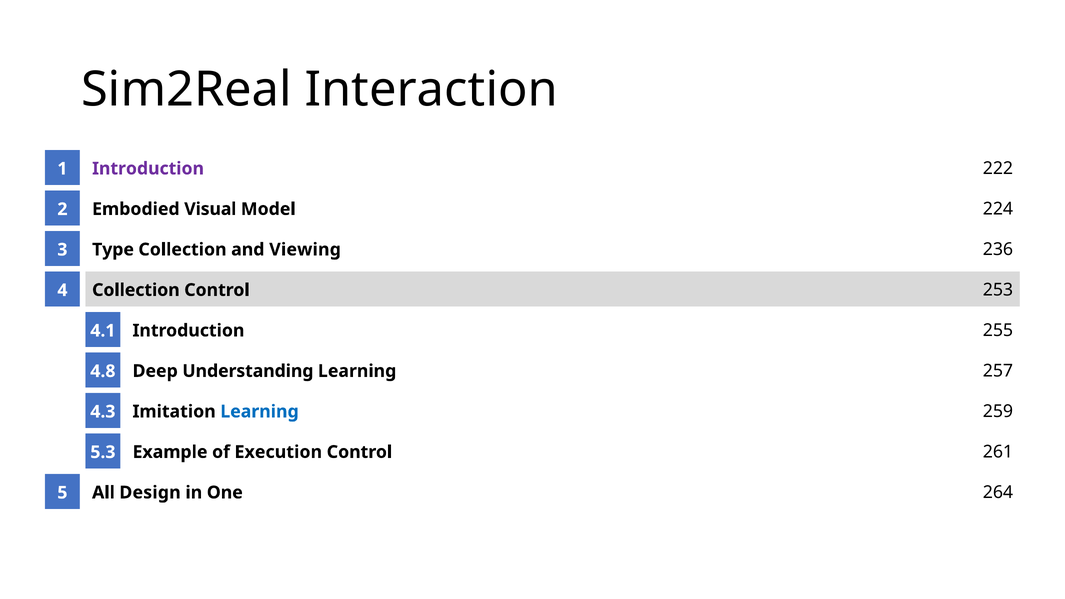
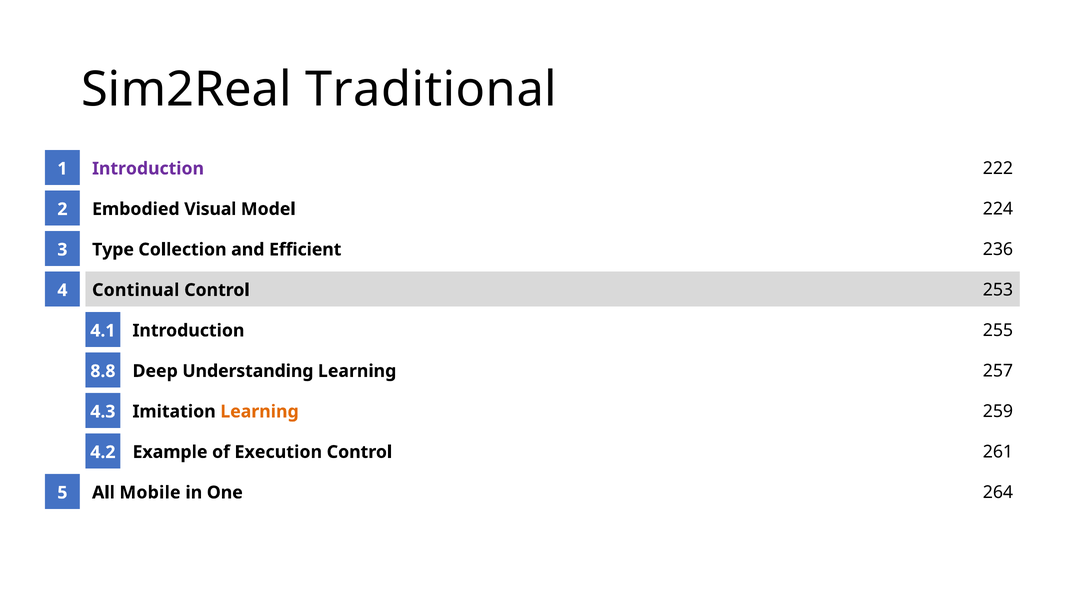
Interaction: Interaction -> Traditional (431, 89)
Viewing: Viewing -> Efficient (305, 250)
Collection: Collection -> Continual (136, 290)
4.8: 4.8 -> 8.8 (103, 371)
Learning colour: blue -> orange (259, 412)
5.3: 5.3 -> 4.2 (103, 452)
Design: Design -> Mobile (150, 493)
